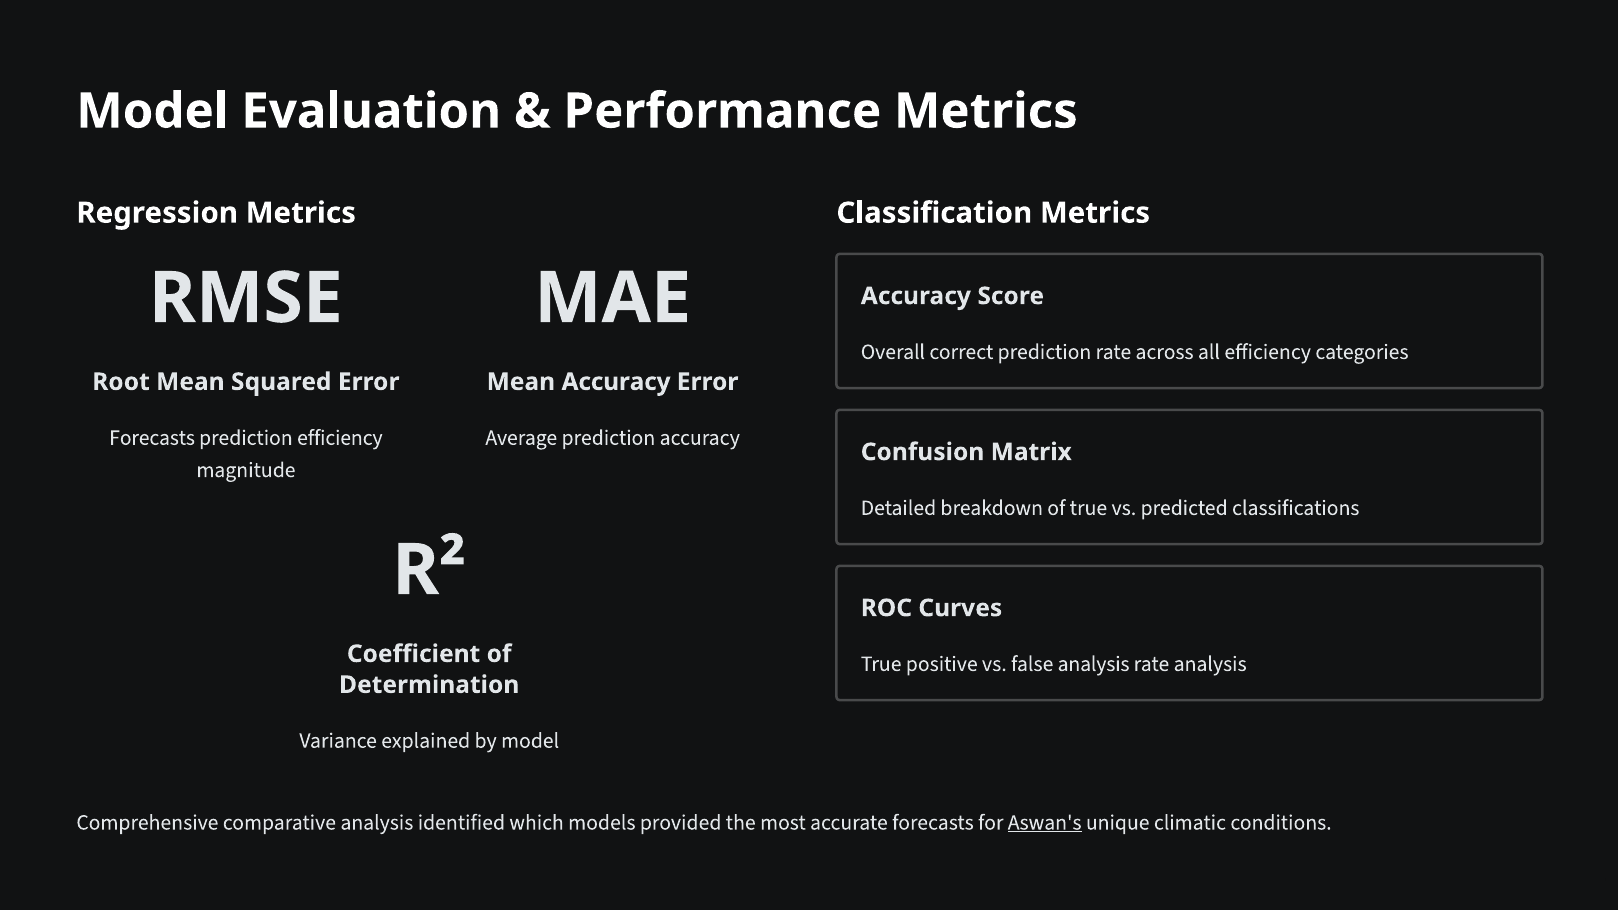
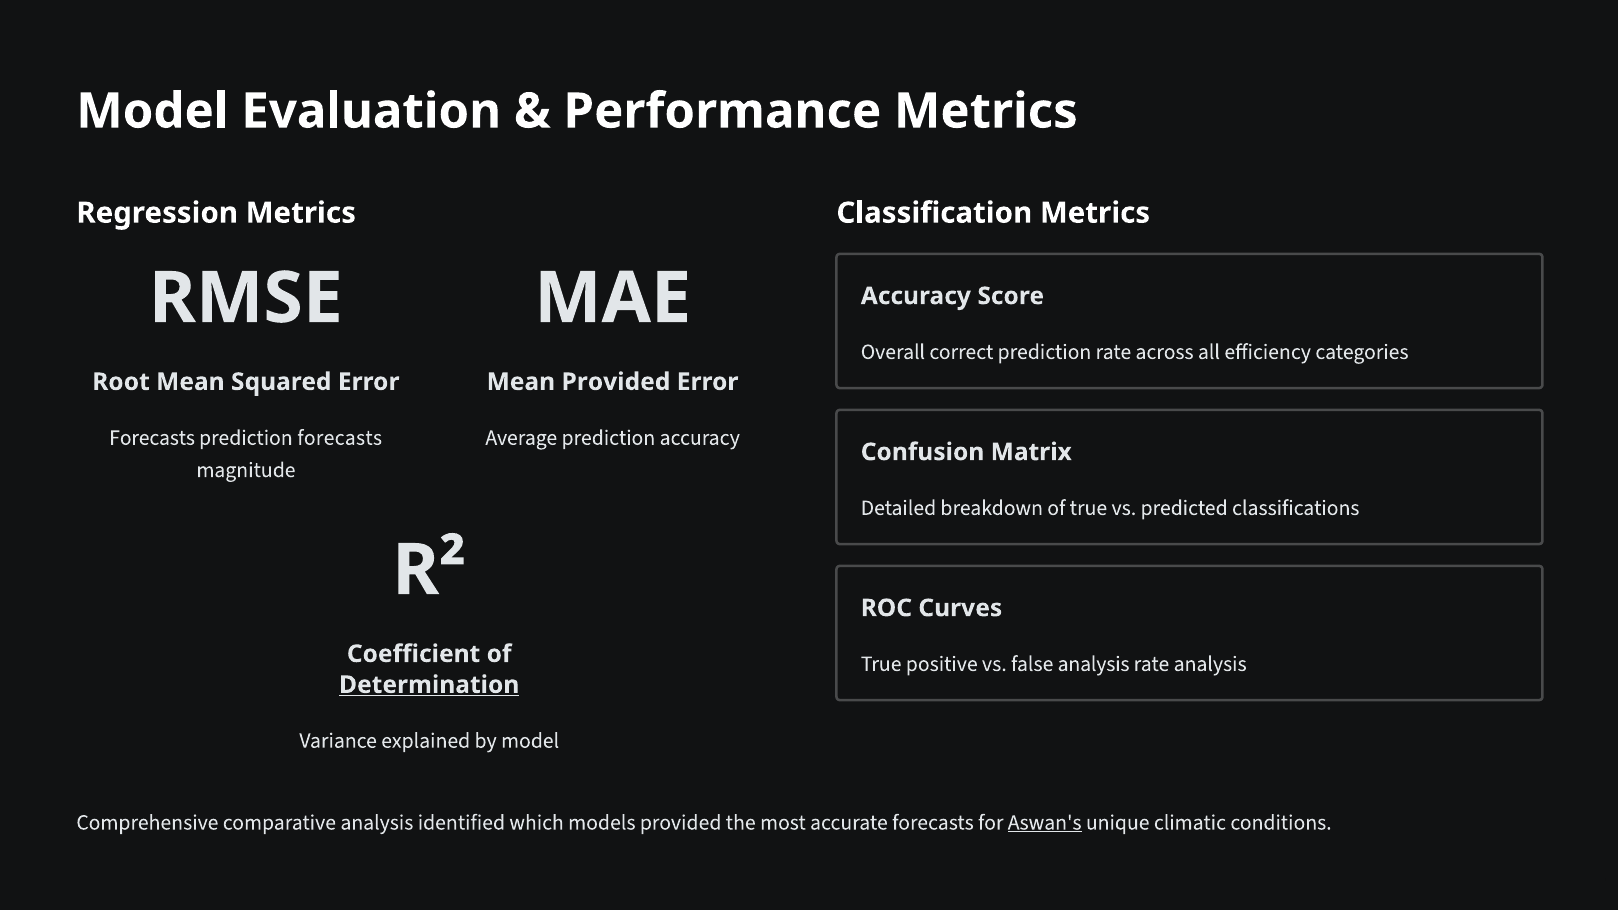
Mean Accuracy: Accuracy -> Provided (616, 382)
prediction efficiency: efficiency -> forecasts (340, 438)
Determination underline: none -> present (429, 685)
